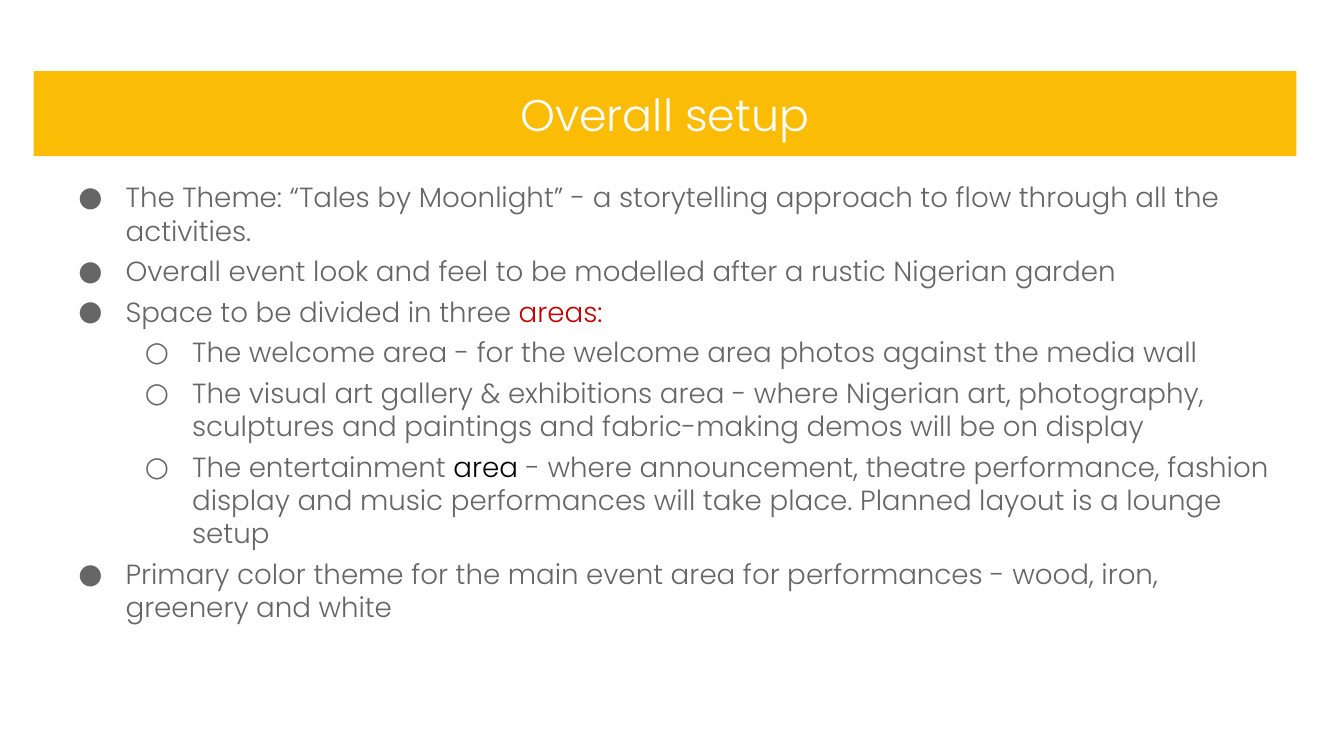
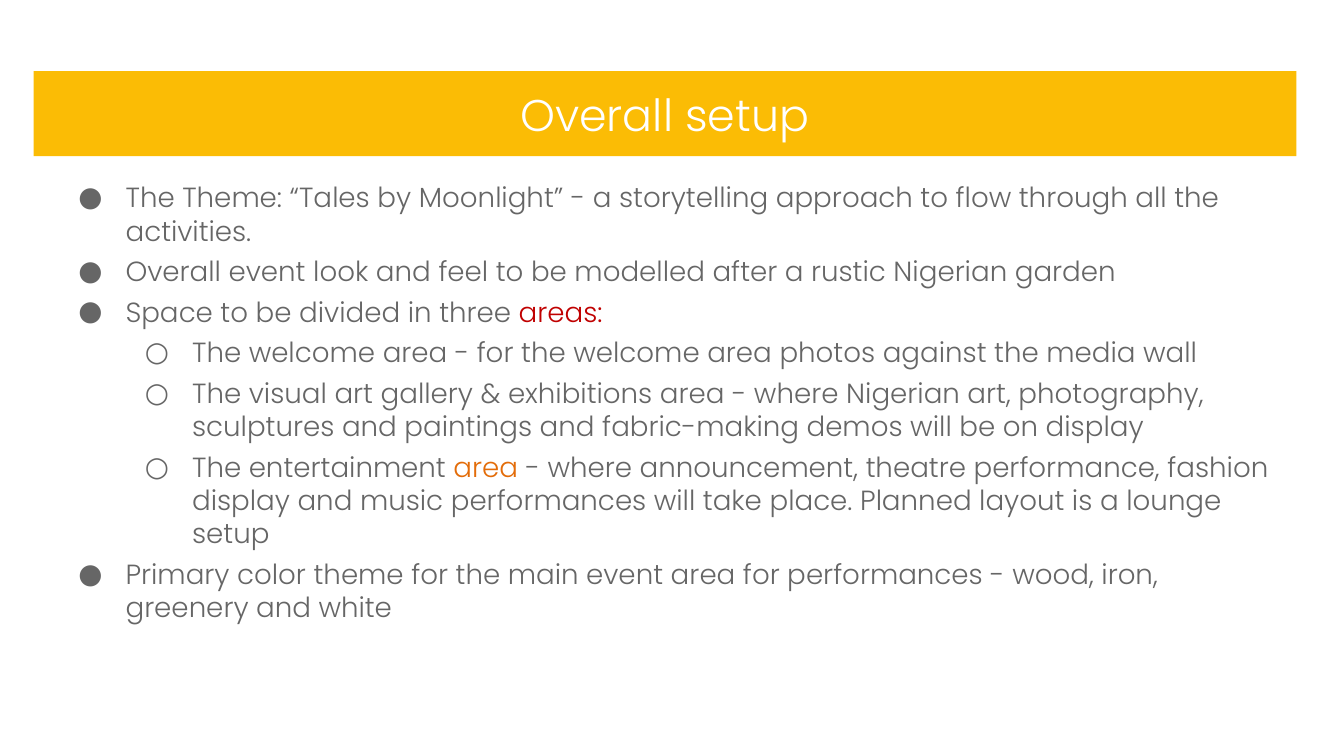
area colour: black -> orange (486, 468)
